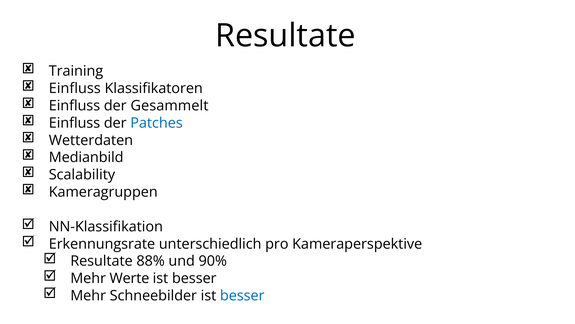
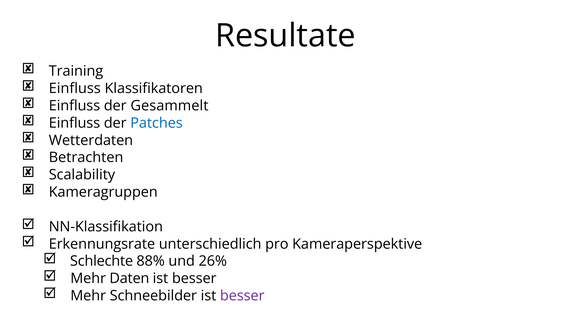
Medianbild: Medianbild -> Betrachten (86, 157)
Resultate: Resultate -> Schlechte (102, 261)
90%: 90% -> 26% (213, 261)
Werte: Werte -> Daten (129, 278)
besser colour: blue -> purple (242, 295)
